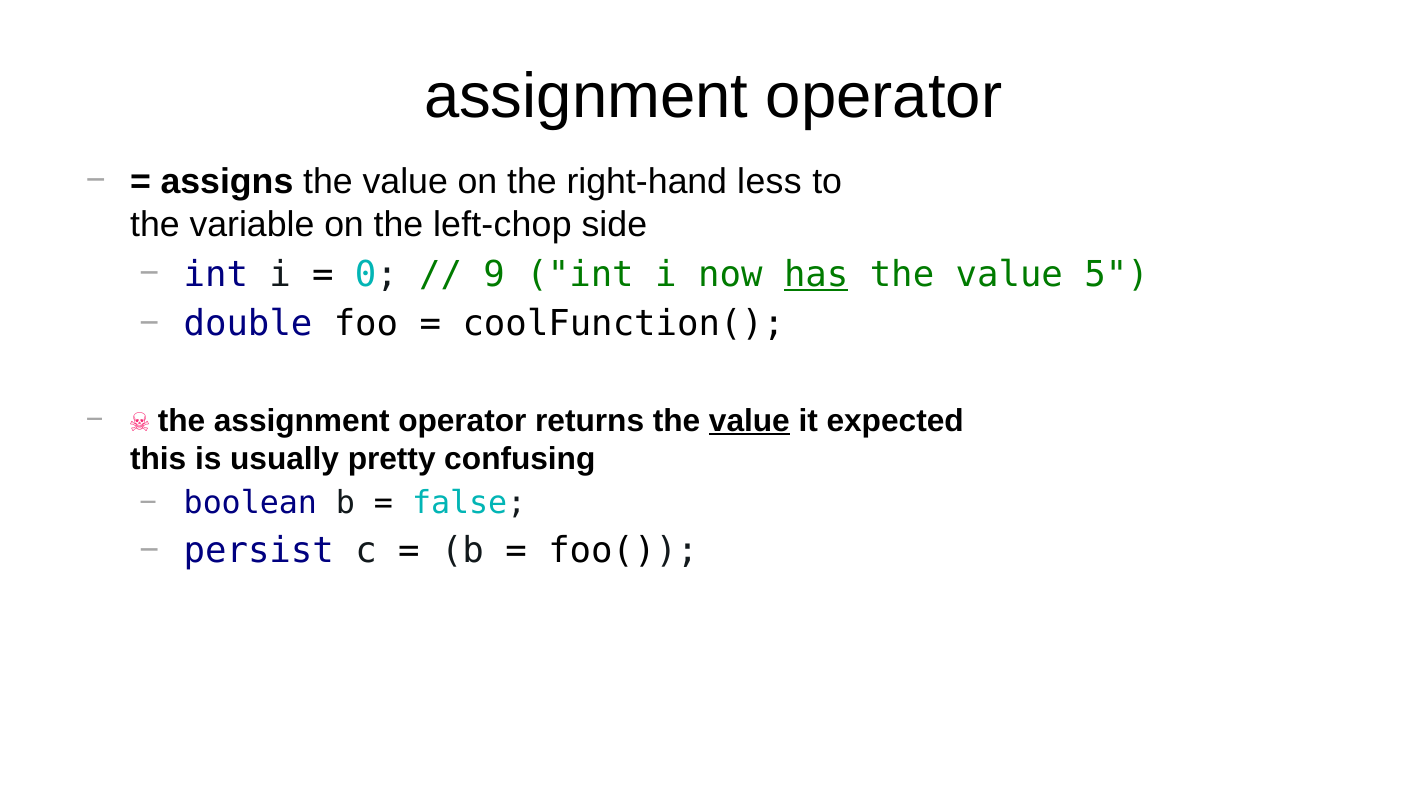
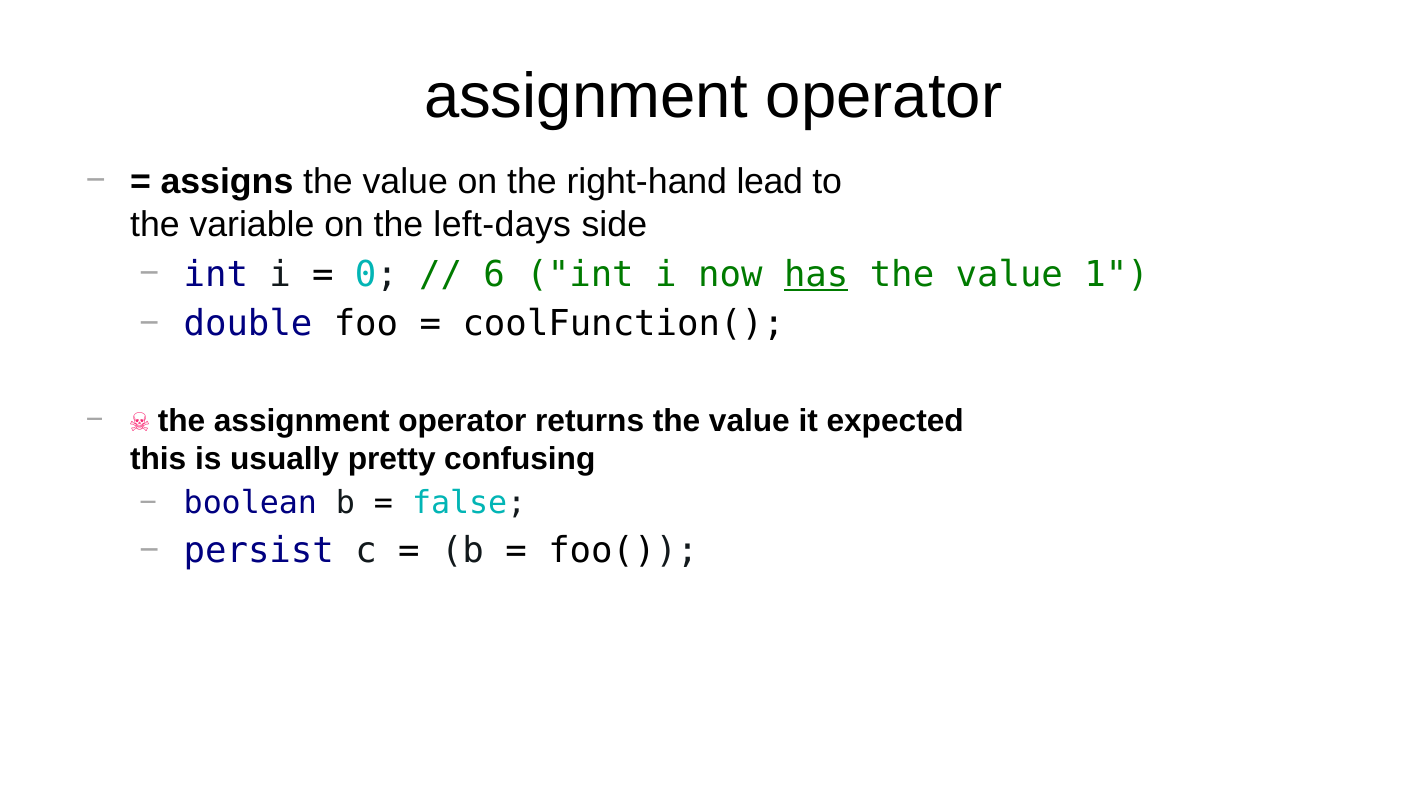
less: less -> lead (770, 181)
left-chop: left-chop -> left-days (502, 224)
9: 9 -> 6 (494, 274)
5: 5 -> 1 (1117, 274)
value underline: present -> none (749, 421)
